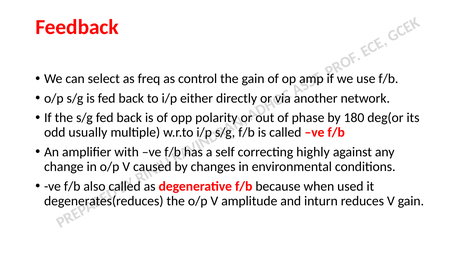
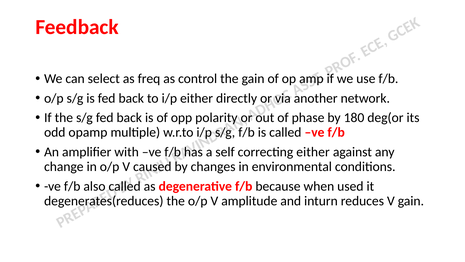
usually: usually -> opamp (88, 132)
correcting highly: highly -> either (313, 152)
